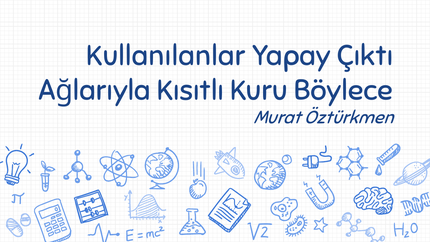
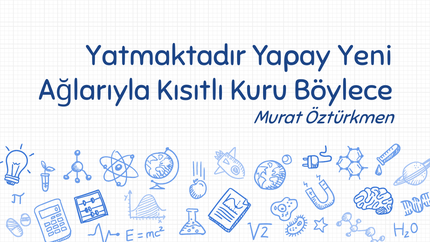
Kullanılanlar: Kullanılanlar -> Yatmaktadır (166, 56)
Çıktı: Çıktı -> Yeni (365, 56)
